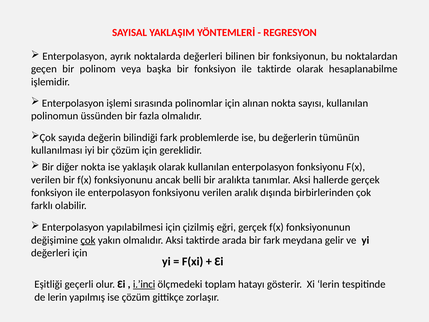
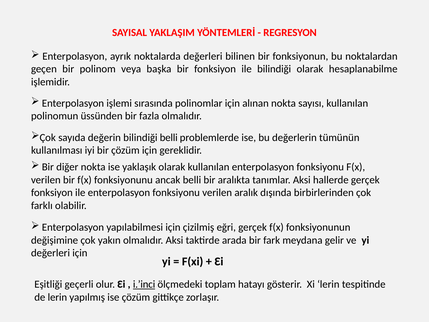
ile taktirde: taktirde -> bilindiği (274, 69)
bilindiği fark: fark -> belli (169, 137)
çok underline: present -> none (88, 240)
